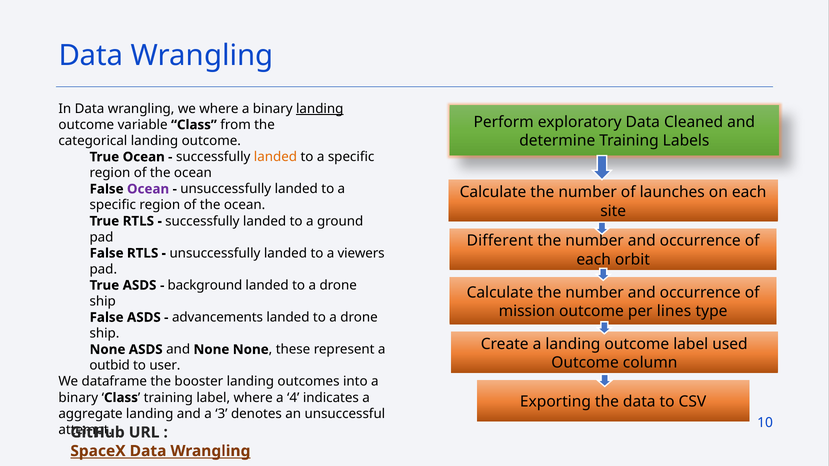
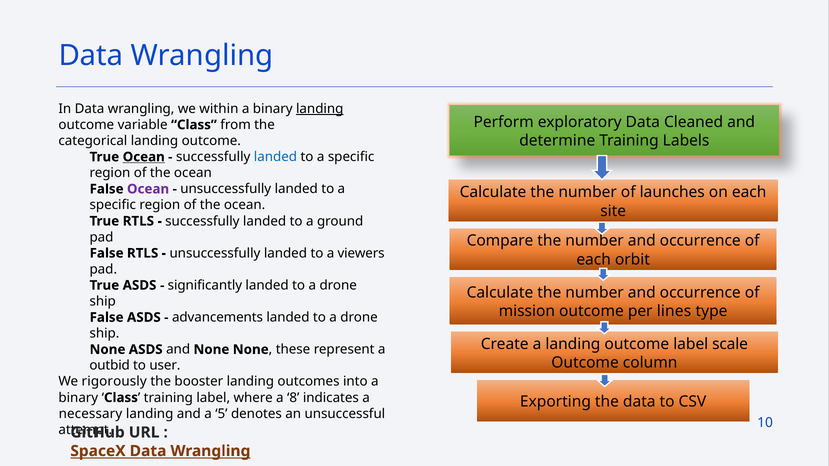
we where: where -> within (219, 109)
Ocean underline: none -> present (144, 157)
landed colour: orange -> blue (275, 157)
Different: Different -> Compare (500, 241)
background: background -> significantly (205, 285)
used: used -> scale (730, 344)
dataframe: dataframe -> rigorously (114, 382)
4: 4 -> 8 (293, 398)
aggregate: aggregate -> necessary (90, 414)
3: 3 -> 5 (221, 414)
